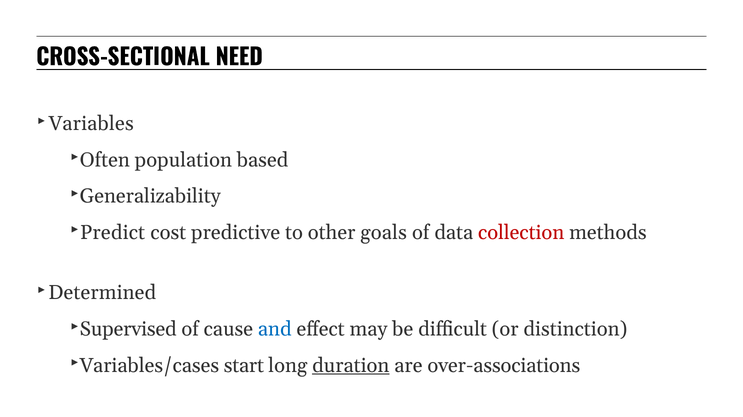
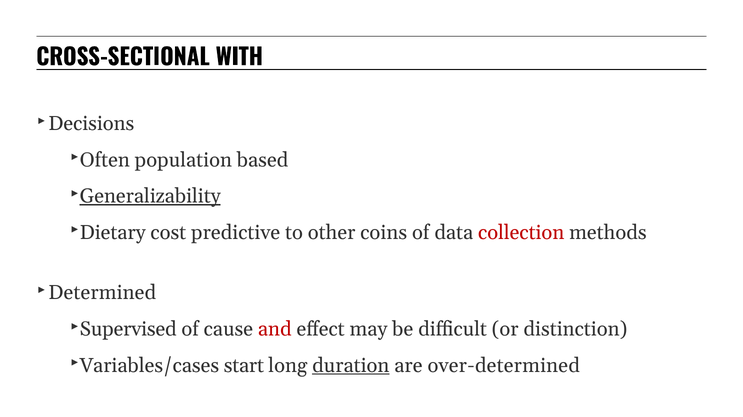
NEED: NEED -> WITH (239, 58)
Variables: Variables -> Decisions (91, 124)
Generalizability underline: none -> present (150, 196)
Predict: Predict -> Dietary (113, 233)
goals: goals -> coins (384, 233)
and colour: blue -> red (275, 329)
over-associations: over-associations -> over-determined (504, 366)
